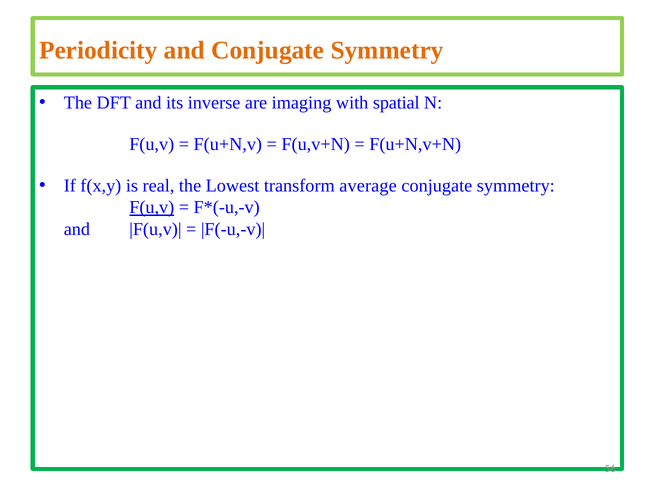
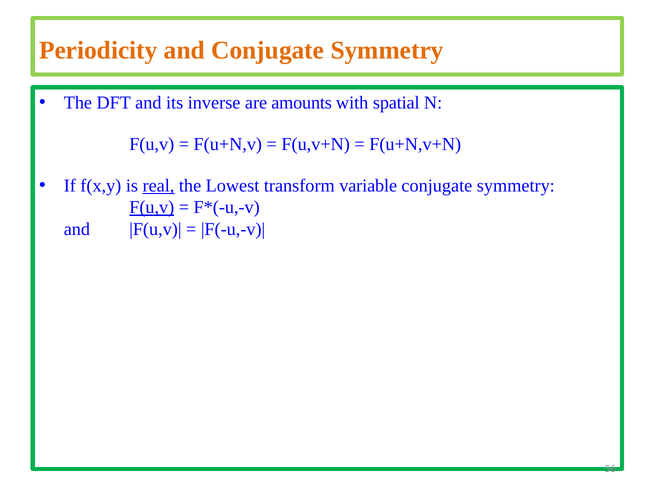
imaging: imaging -> amounts (302, 103)
real underline: none -> present (158, 186)
average: average -> variable (368, 186)
